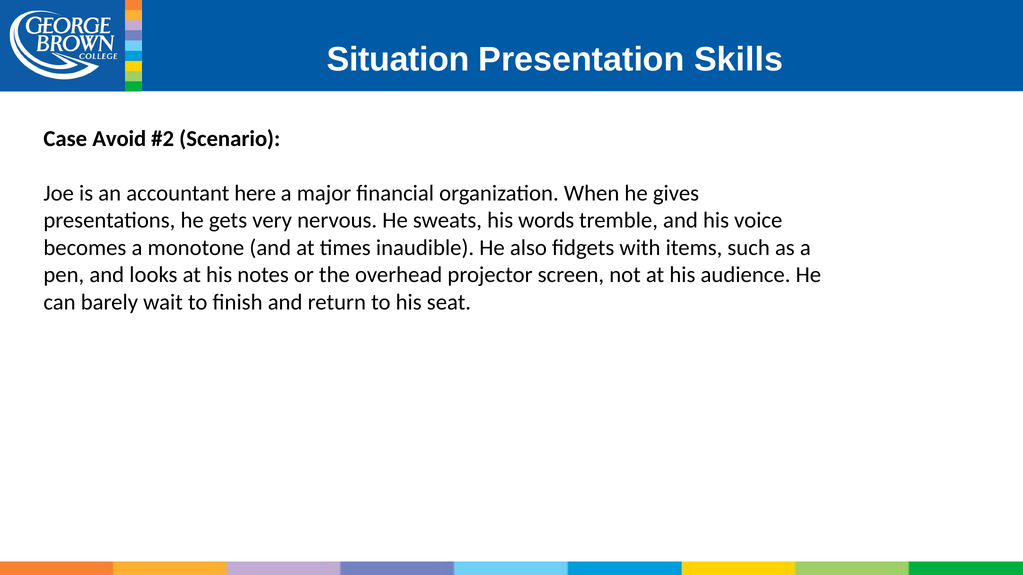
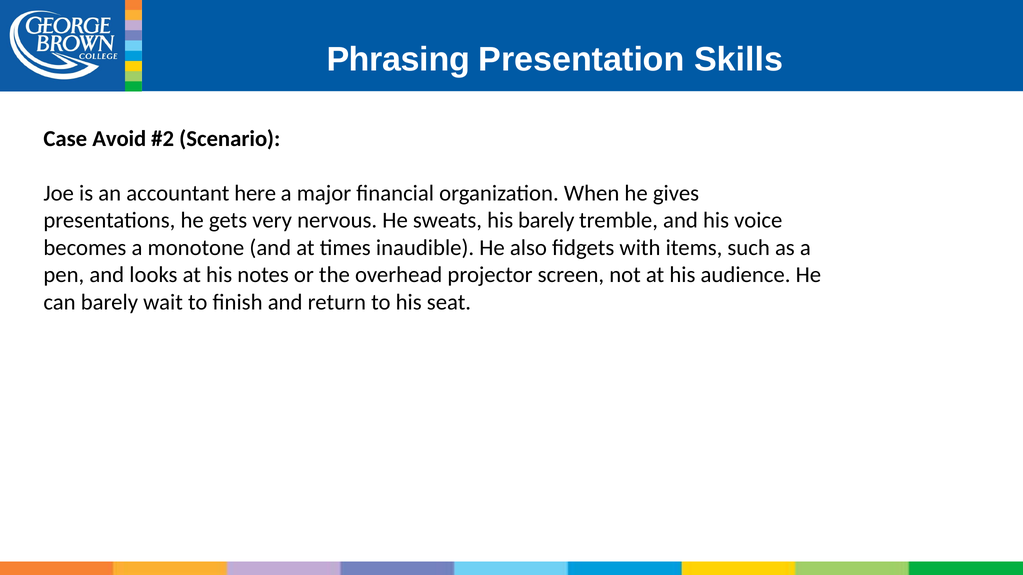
Situation: Situation -> Phrasing (398, 59)
his words: words -> barely (546, 221)
